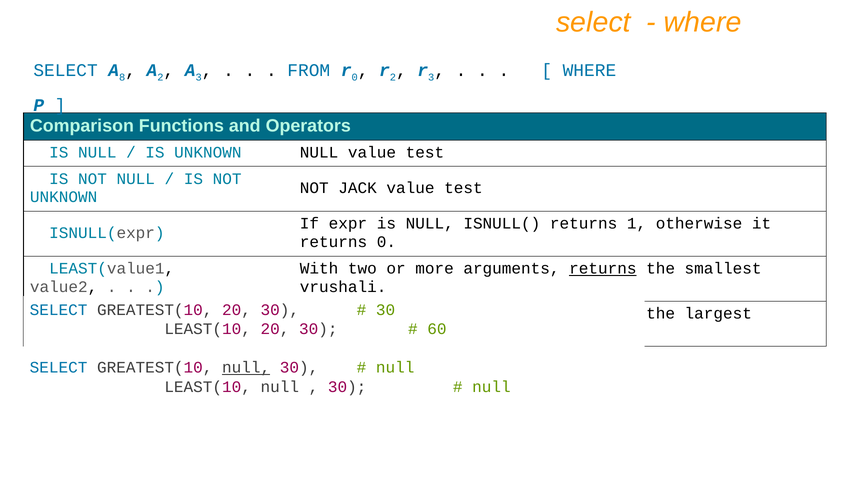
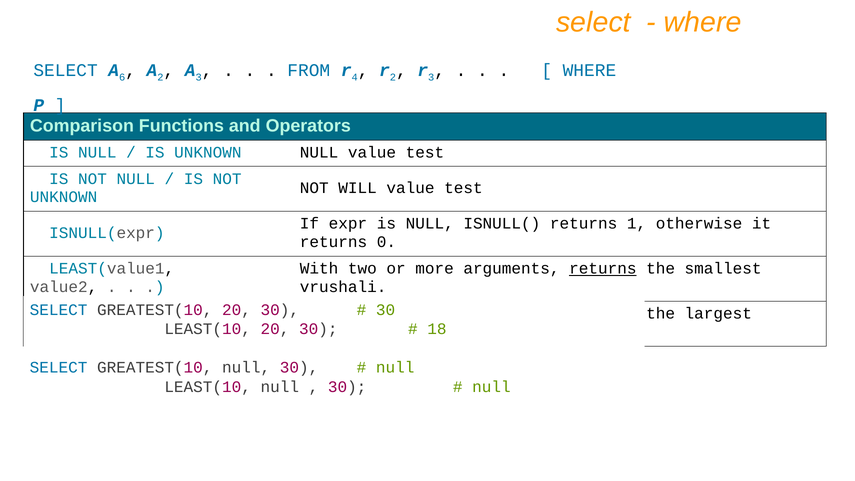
8: 8 -> 6 (122, 78)
0: 0 -> 4 (355, 78)
JACK: JACK -> WILL (358, 188)
60: 60 -> 18 (437, 329)
null underline: present -> none (246, 368)
